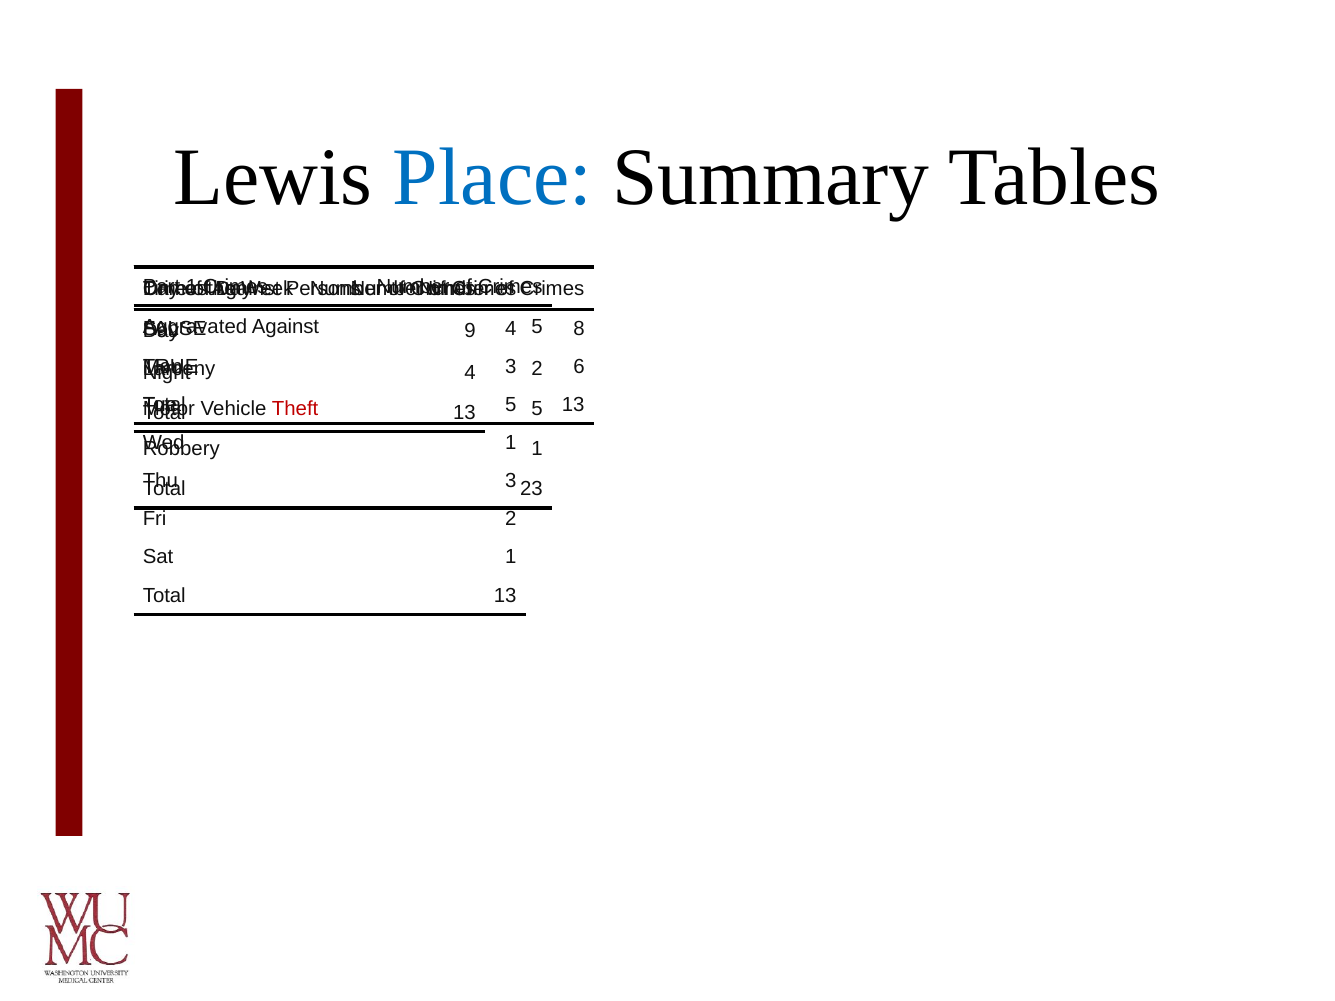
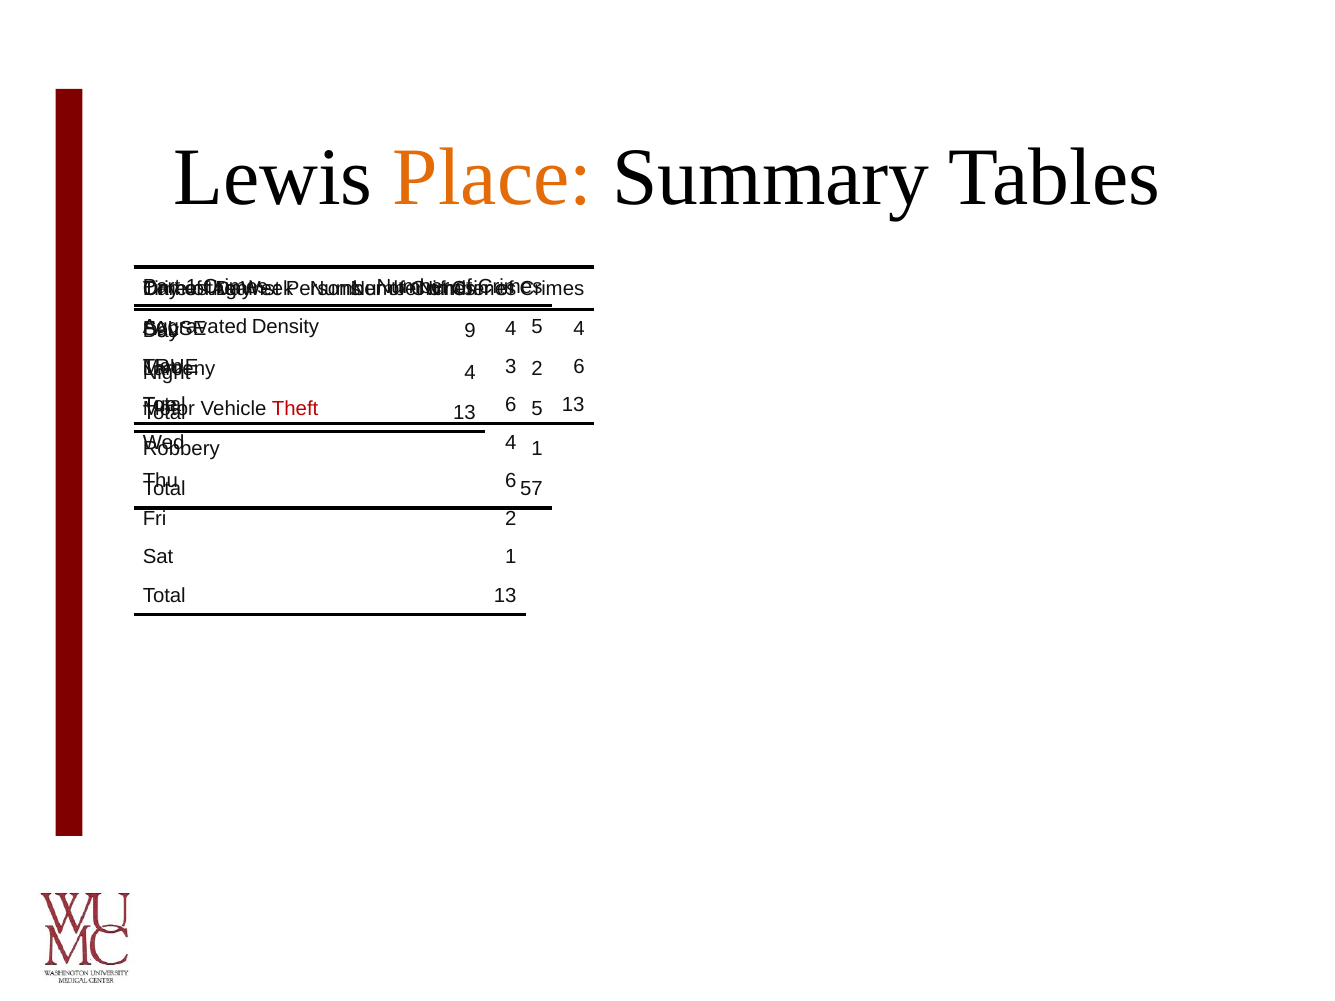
Place colour: blue -> orange (492, 178)
Against: Against -> Density (285, 327)
8: 8 -> 4 (579, 329)
5: 5 -> 6 (511, 405)
1: 1 -> 4 (511, 443)
3: 3 -> 6 (511, 481)
23: 23 -> 57 (531, 489)
